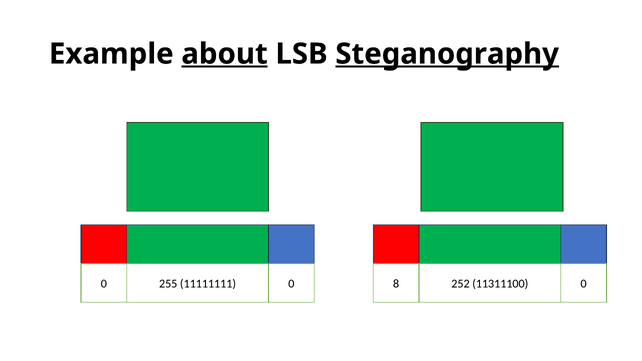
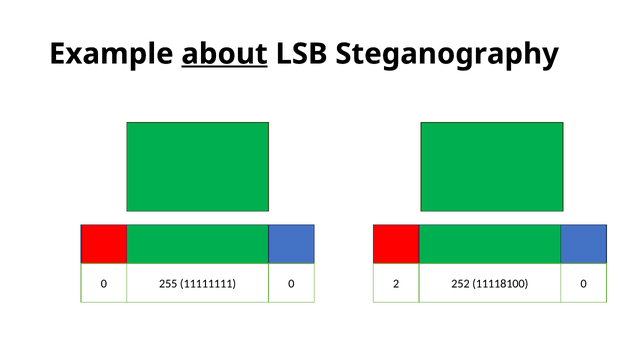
Steganography underline: present -> none (447, 54)
8: 8 -> 2 (396, 284)
11311100: 11311100 -> 11118100 (500, 284)
